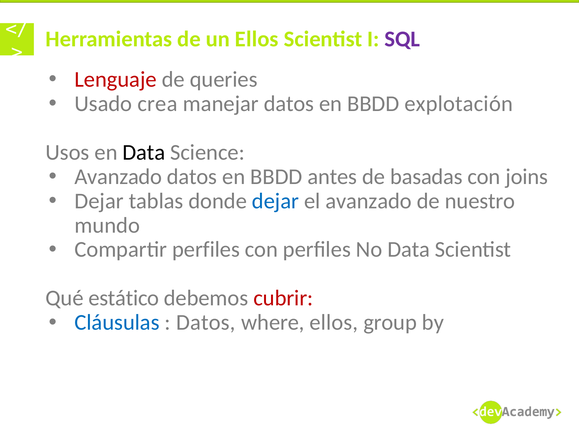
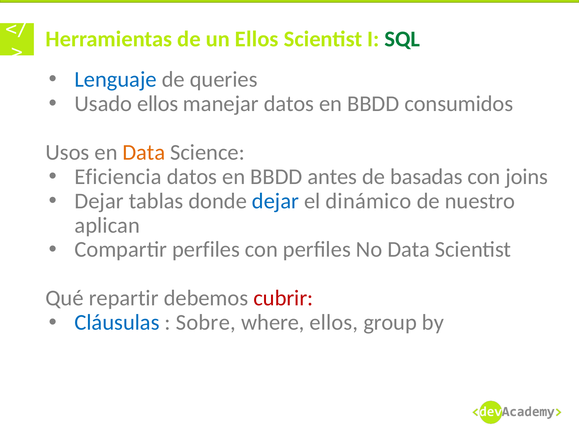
SQL colour: purple -> green (402, 39)
Lenguaje colour: red -> blue (116, 79)
Usado crea: crea -> ellos (158, 104)
explotación: explotación -> consumidos (459, 104)
Data colour: black -> orange (144, 152)
Avanzado: Avanzado -> Eficiencia (118, 177)
el avanzado: avanzado -> dinámico (368, 201)
mundo: mundo -> aplican (107, 225)
estático: estático -> repartir (124, 298)
Datos: Datos -> Sobre (206, 323)
